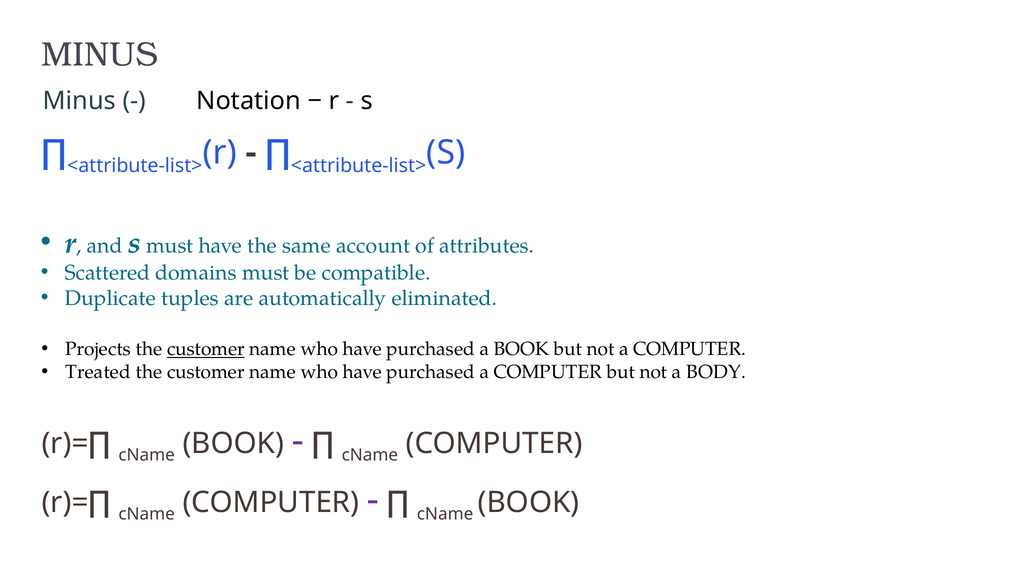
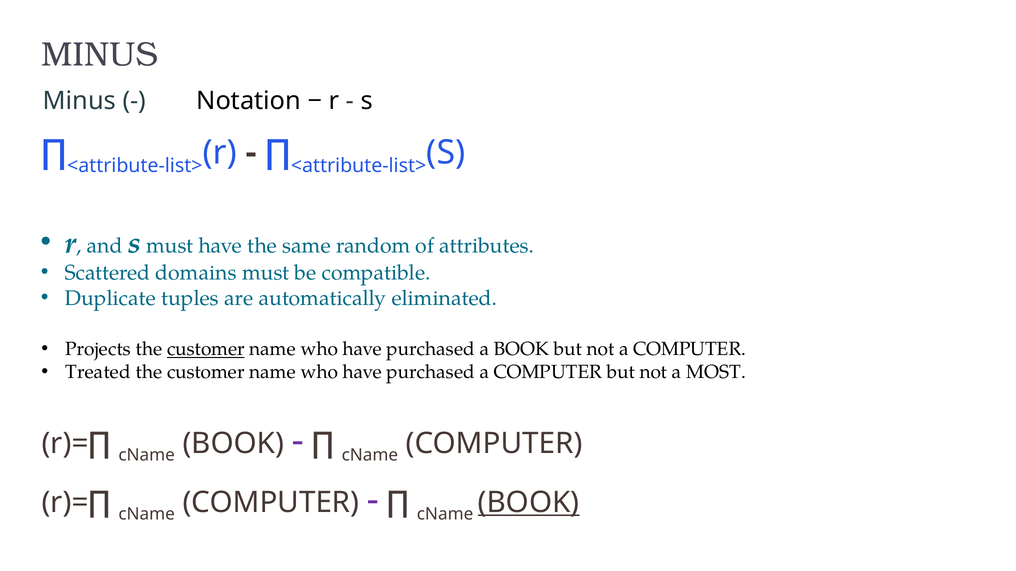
account: account -> random (373, 246)
BODY: BODY -> MOST (716, 372)
BOOK underline: none -> present (529, 503)
